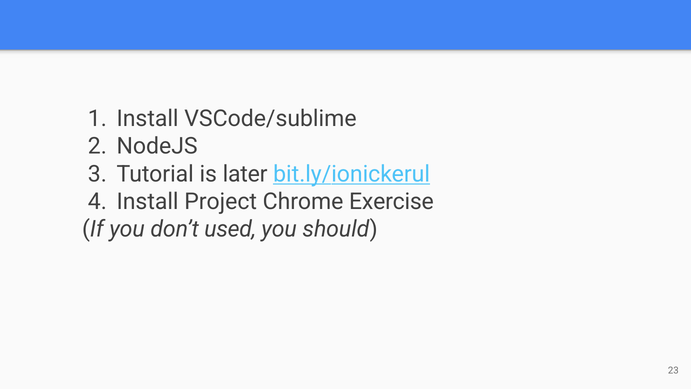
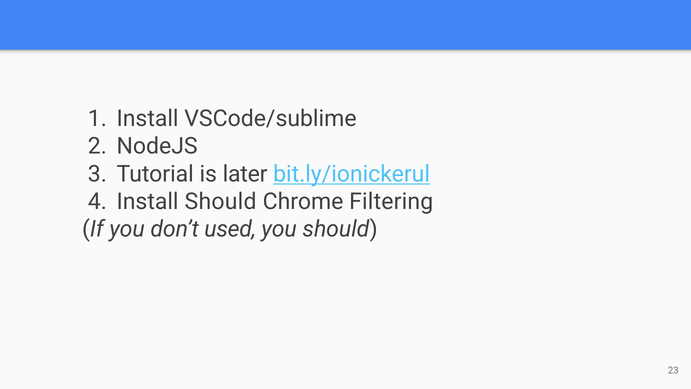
Install Project: Project -> Should (221, 201)
Exercise: Exercise -> Filtering (391, 201)
